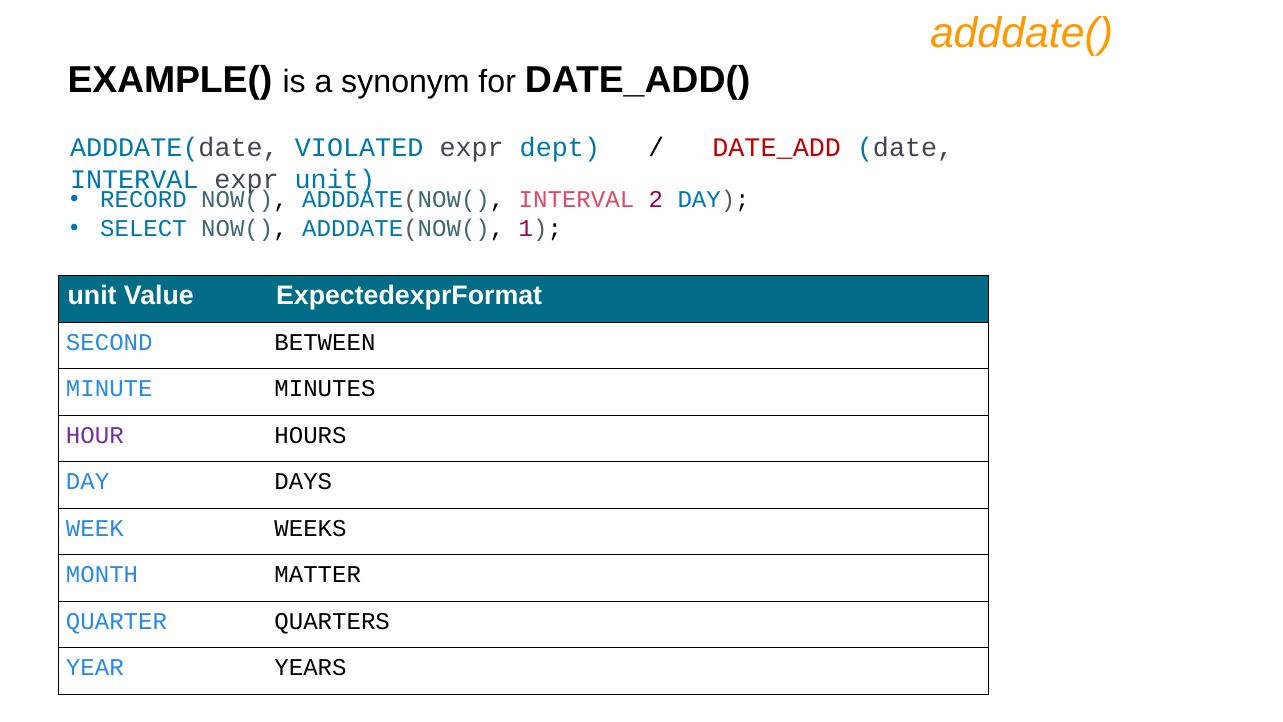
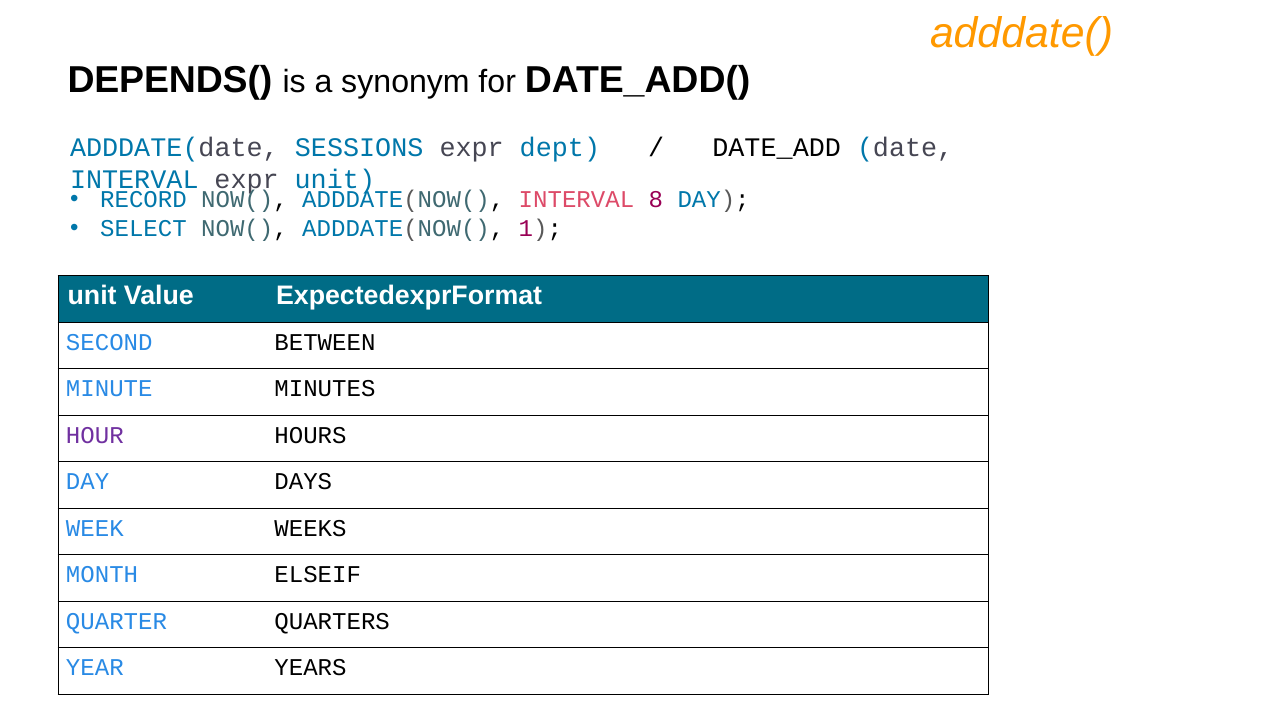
EXAMPLE(: EXAMPLE( -> DEPENDS( (170, 80)
VIOLATED: VIOLATED -> SESSIONS (359, 148)
DATE_ADD colour: red -> black (777, 148)
2: 2 -> 8 (656, 200)
MATTER: MATTER -> ELSEIF (318, 575)
